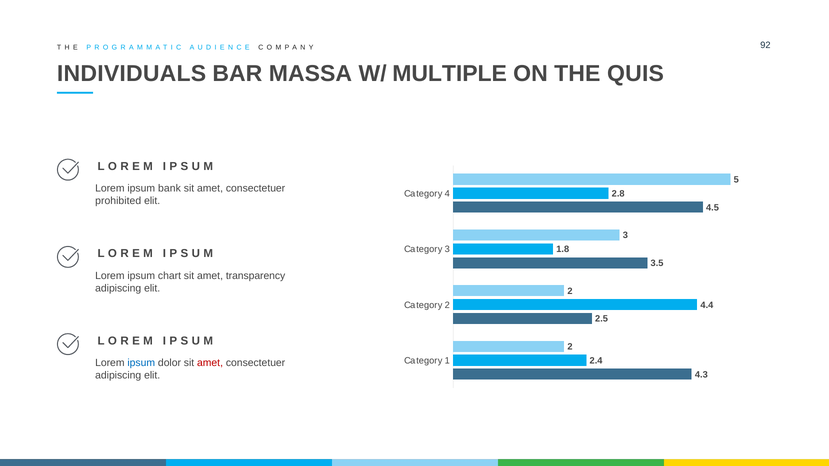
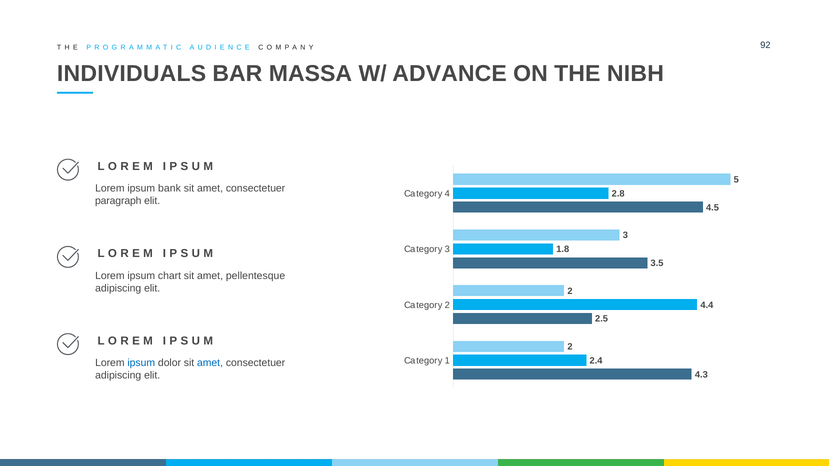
MULTIPLE: MULTIPLE -> ADVANCE (450, 74)
QUIS: QUIS -> NIBH (635, 74)
prohibited: prohibited -> paragraph (118, 201)
transparency: transparency -> pellentesque (256, 276)
amet colour: red -> blue (210, 363)
